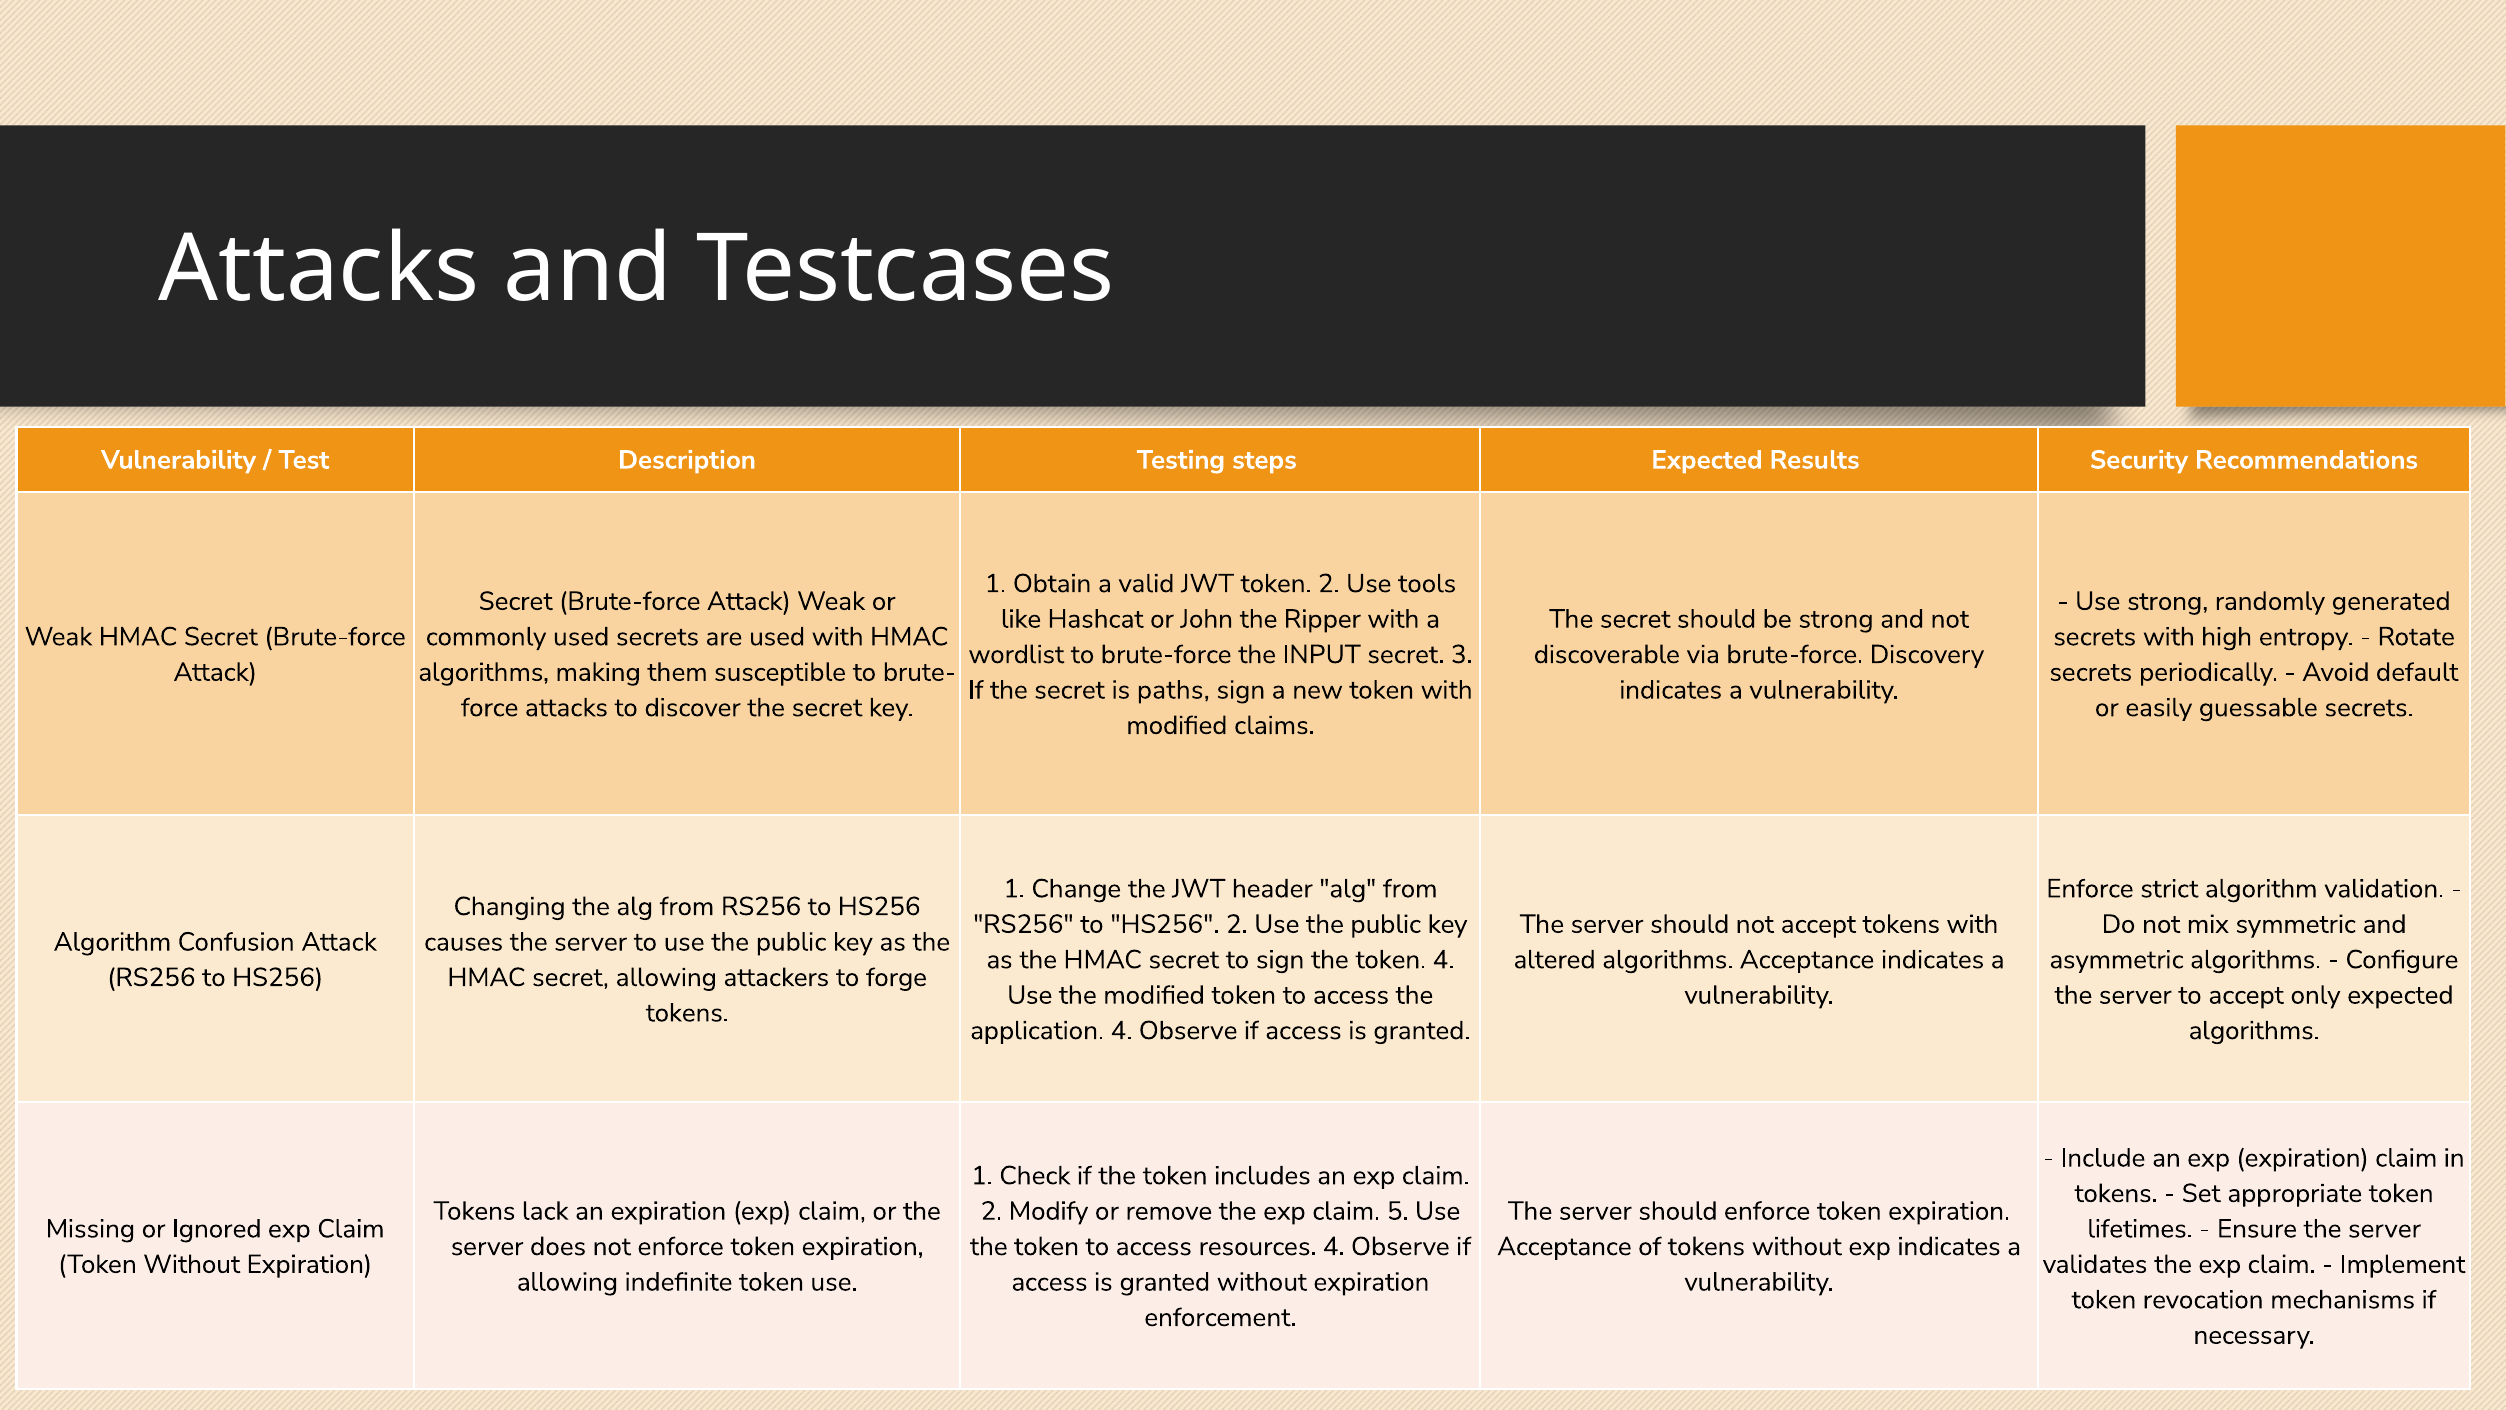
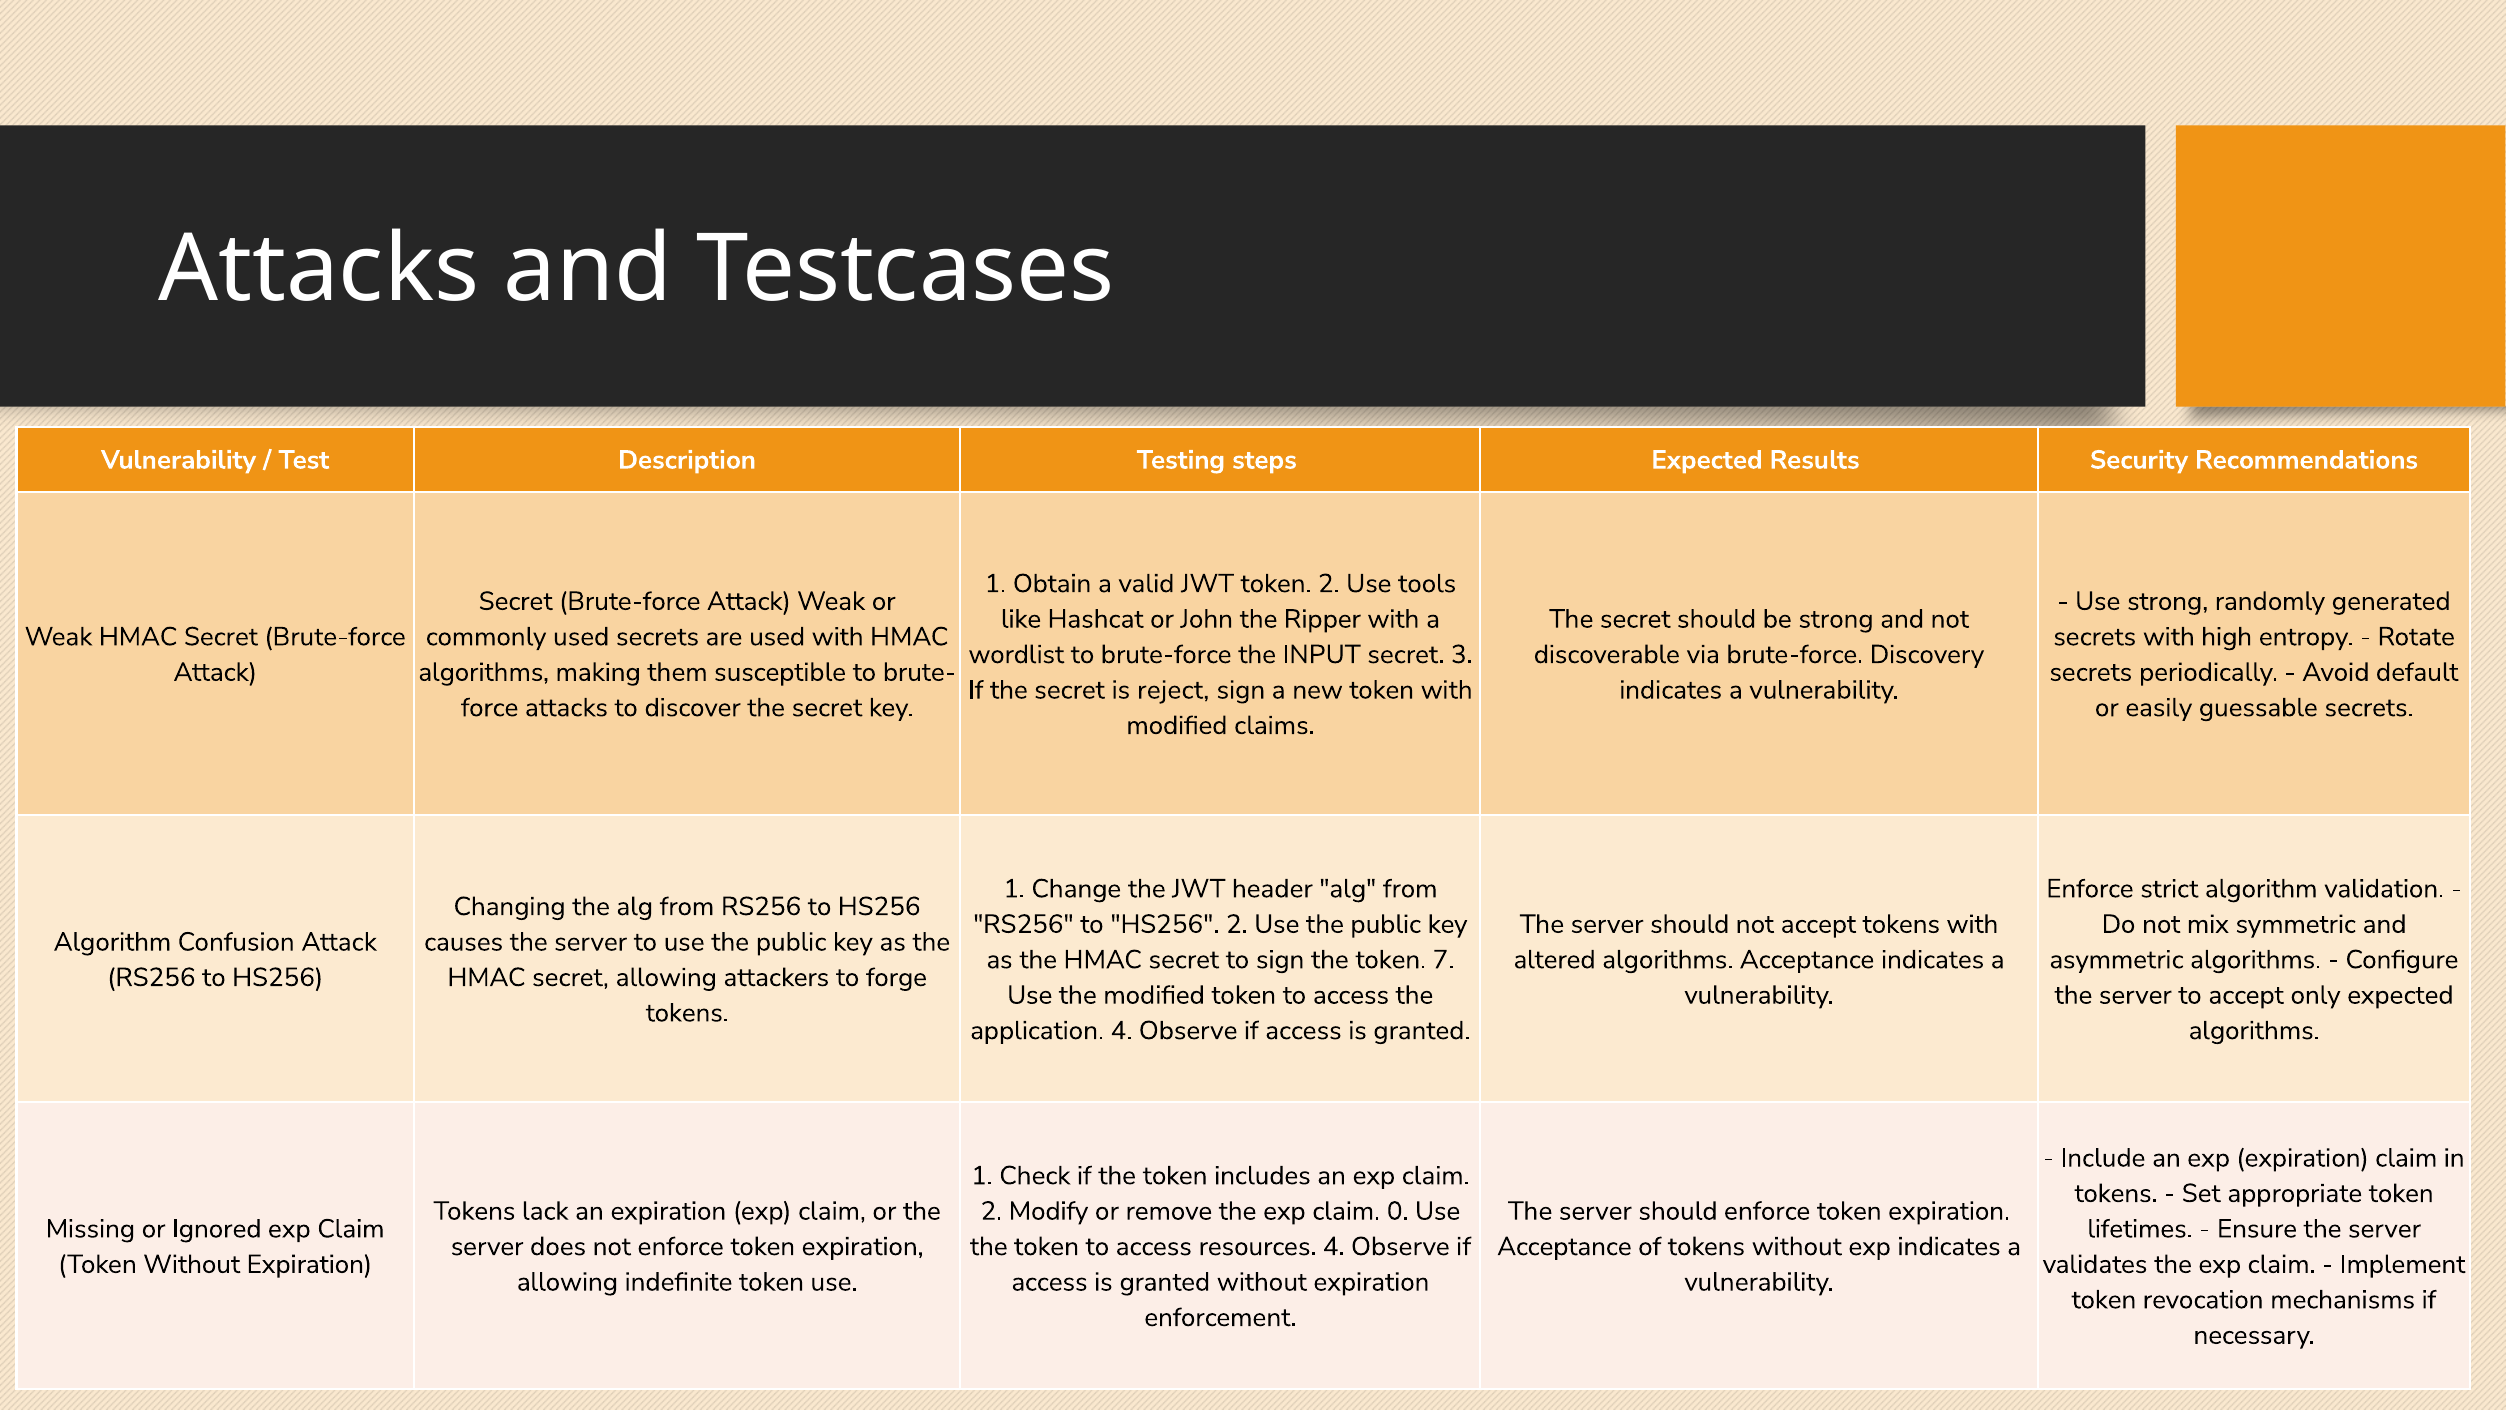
paths: paths -> reject (1173, 690)
token 4: 4 -> 7 (1443, 959)
5: 5 -> 0 (1398, 1211)
